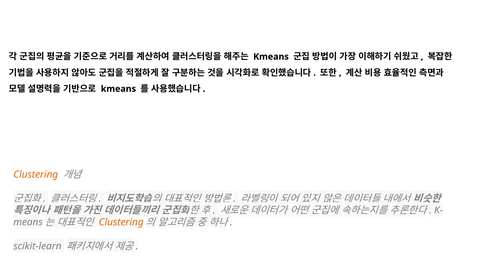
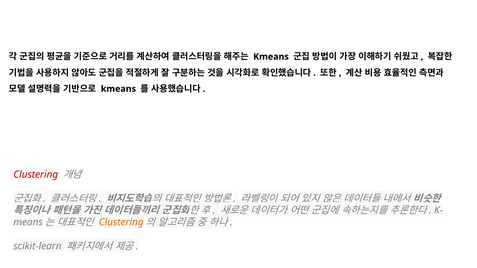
Clustering colour: orange -> red (36, 175)
